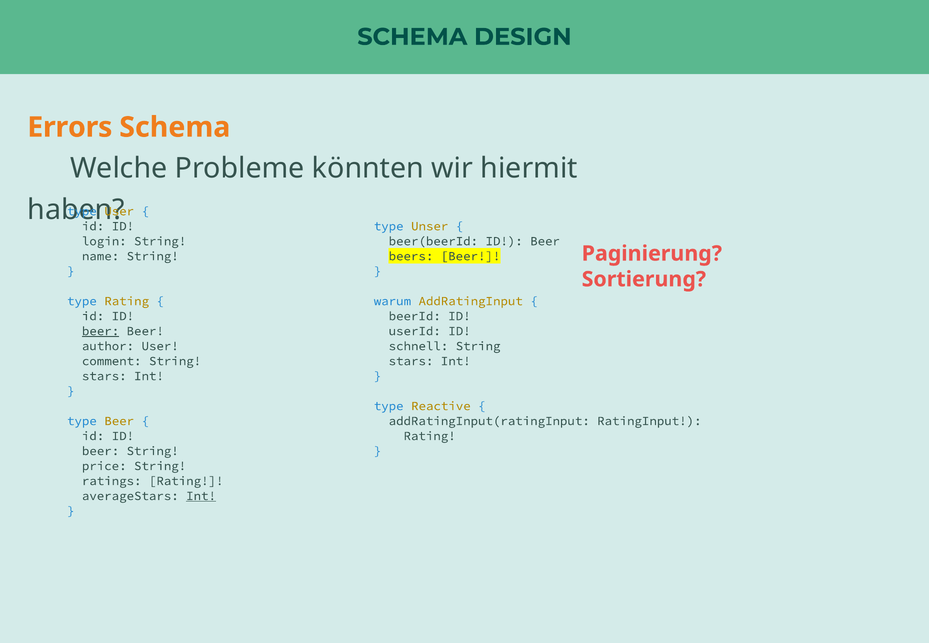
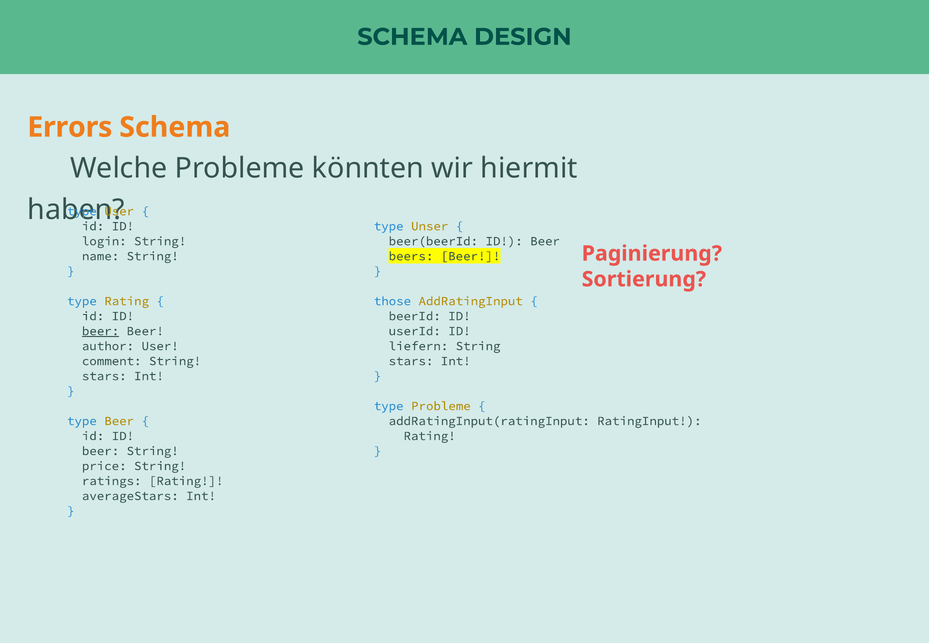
warum: warum -> those (392, 301)
schnell: schnell -> liefern (418, 346)
type Reactive: Reactive -> Probleme (441, 406)
Int underline: present -> none (201, 496)
